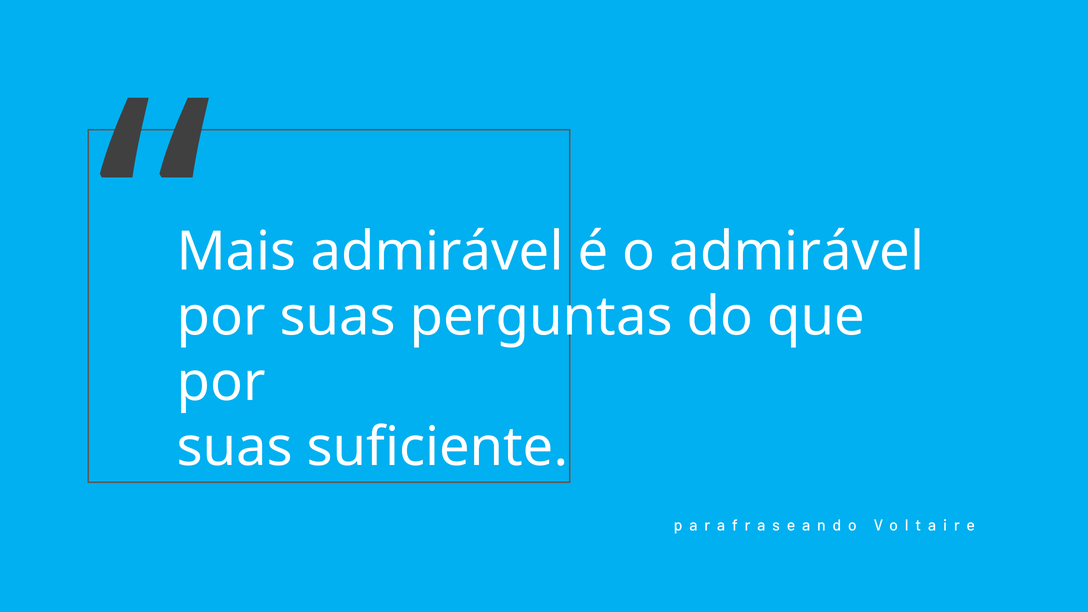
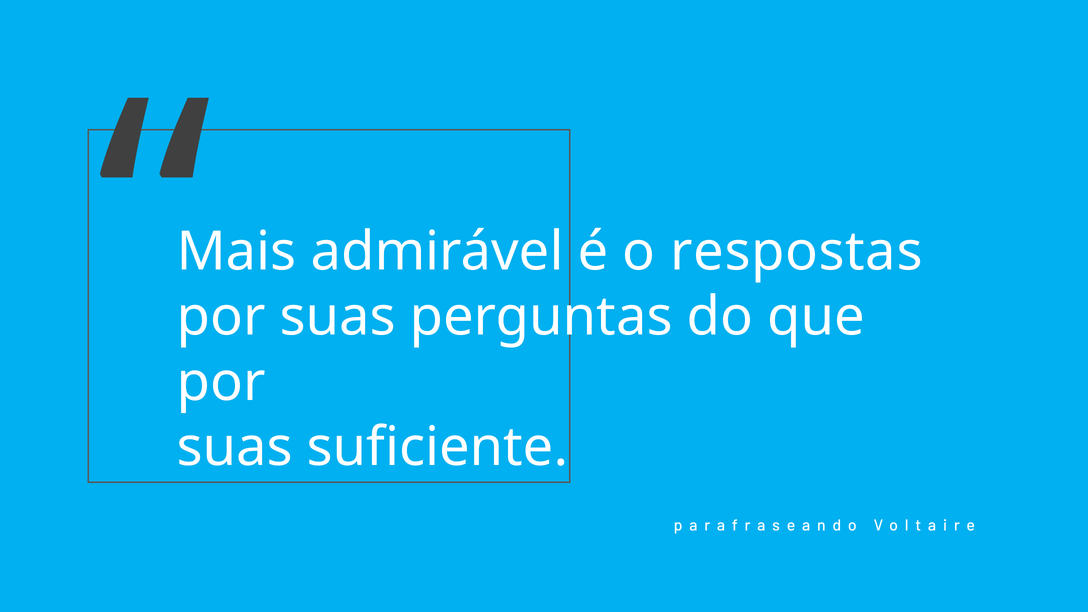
o admirável: admirável -> respostas (797, 252)
